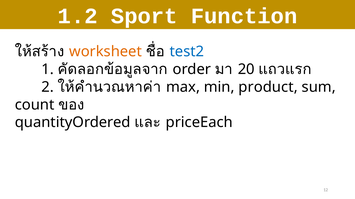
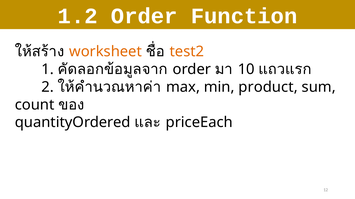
1.2 Sport: Sport -> Order (144, 16)
test2 colour: blue -> orange (187, 52)
20: 20 -> 10 (246, 70)
